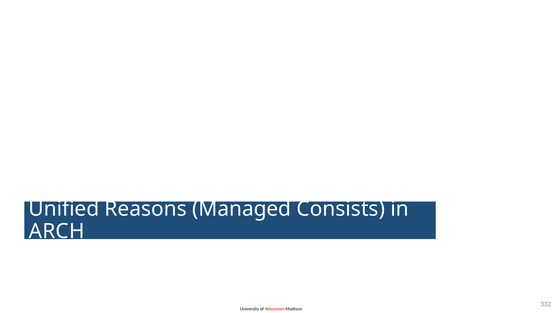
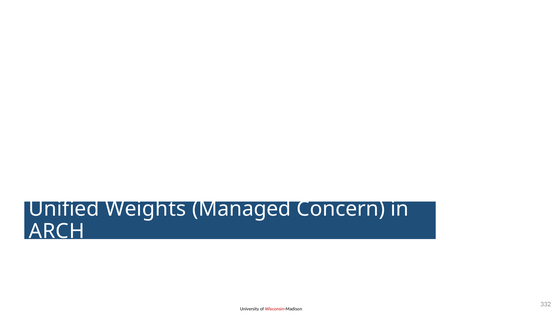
Reasons: Reasons -> Weights (146, 209)
Consists: Consists -> Concern (341, 209)
